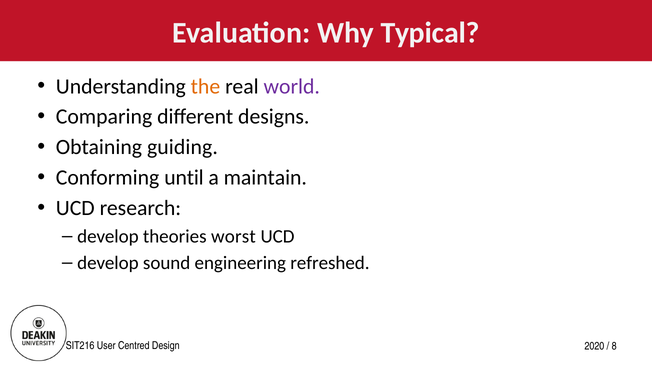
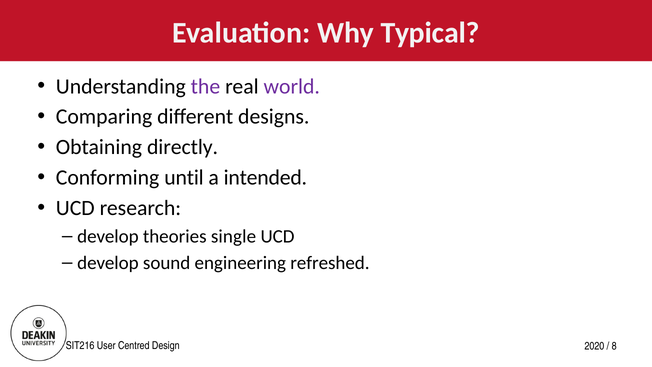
the colour: orange -> purple (205, 86)
guiding: guiding -> directly (183, 147)
maintain: maintain -> intended (265, 178)
worst: worst -> single (233, 236)
